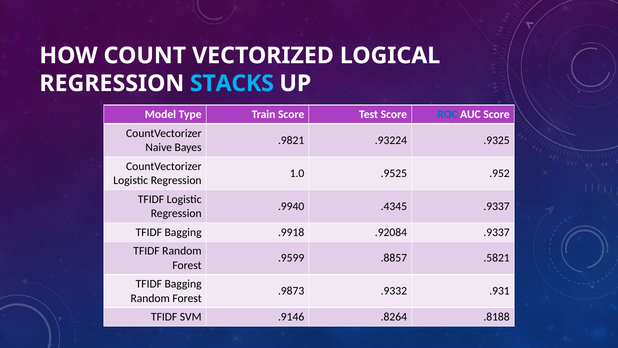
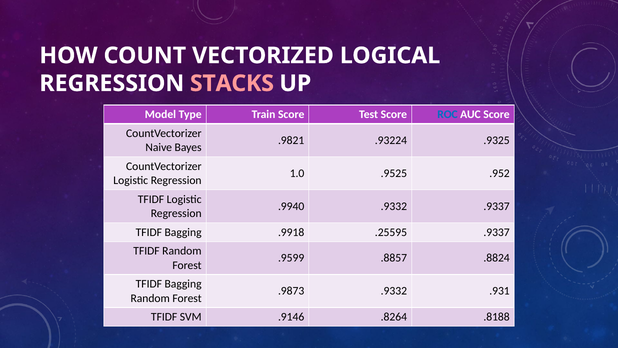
STACKS colour: light blue -> pink (232, 83)
.9940 .4345: .4345 -> .9332 (394, 206)
.92084: .92084 -> .25595 (391, 232)
.5821: .5821 -> .8824 (497, 258)
